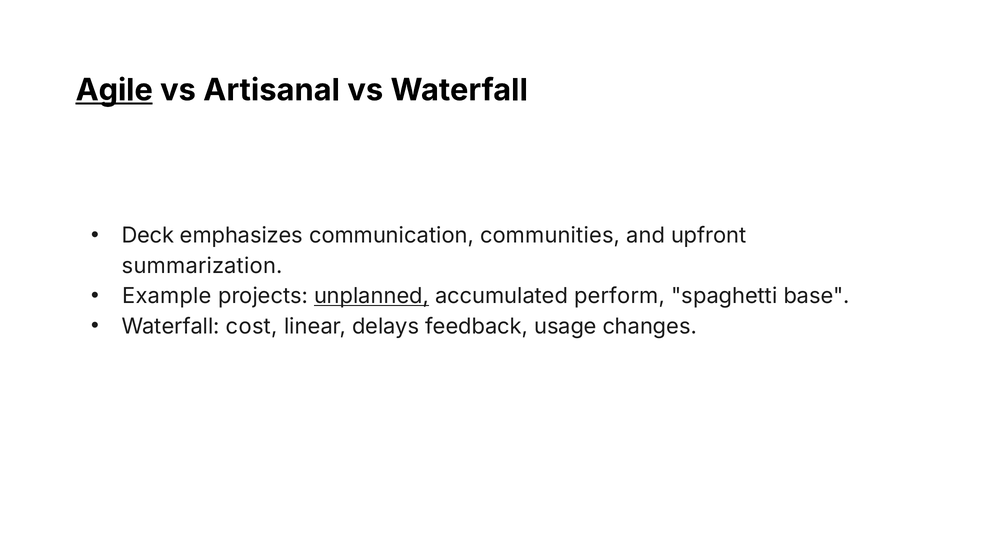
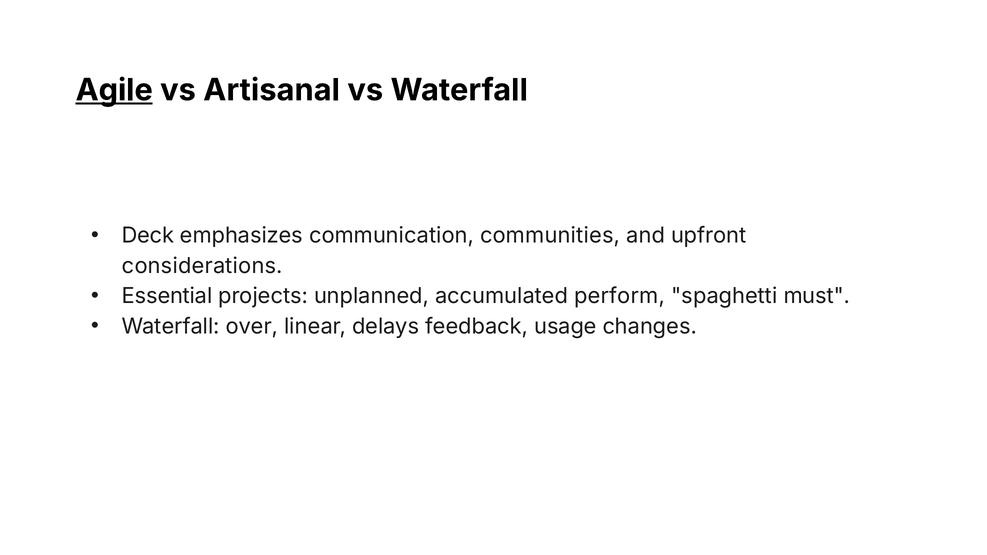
summarization: summarization -> considerations (202, 266)
Example: Example -> Essential (167, 296)
unplanned underline: present -> none (371, 296)
base: base -> must (817, 296)
cost: cost -> over (252, 326)
